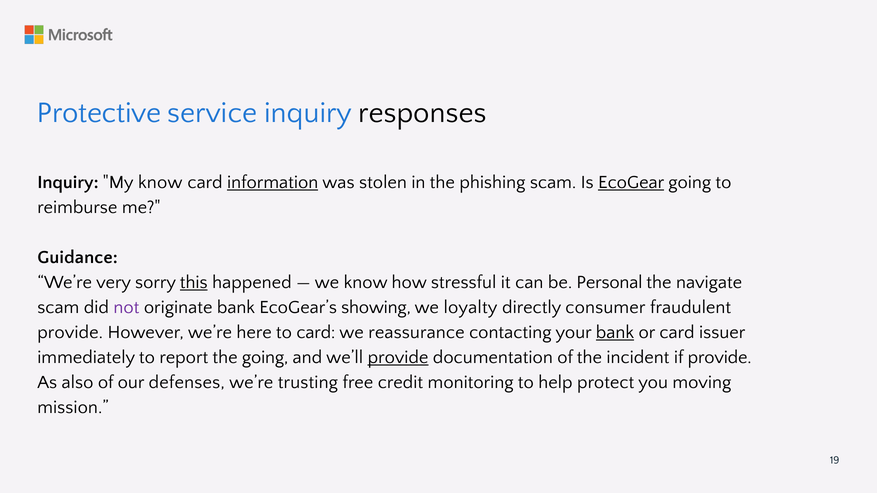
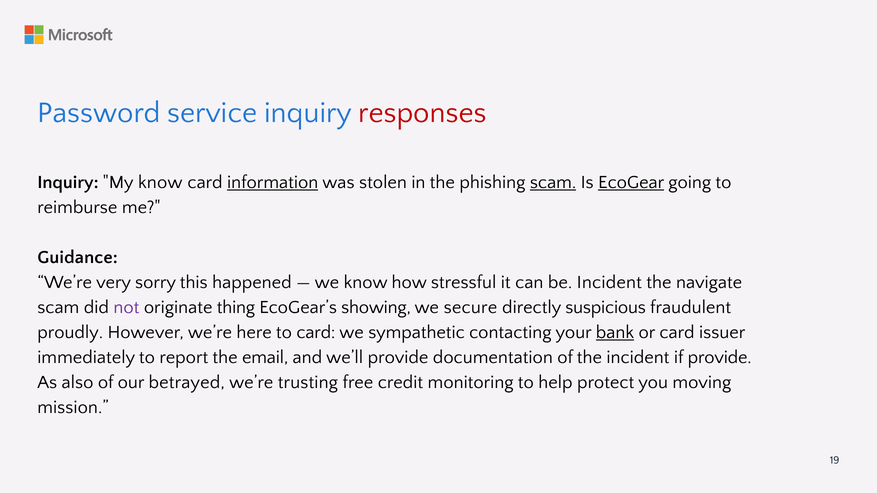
Protective: Protective -> Password (99, 113)
responses colour: black -> red (422, 113)
scam underline: none -> present (553, 182)
this underline: present -> none (194, 282)
be Personal: Personal -> Incident (609, 282)
originate bank: bank -> thing (236, 307)
loyalty: loyalty -> secure (470, 307)
consumer: consumer -> suspicious (606, 307)
provide: provide -> proudly (70, 332)
reassurance: reassurance -> sympathetic (417, 332)
the going: going -> email (265, 357)
provide underline: present -> none (398, 357)
defenses: defenses -> betrayed (187, 382)
